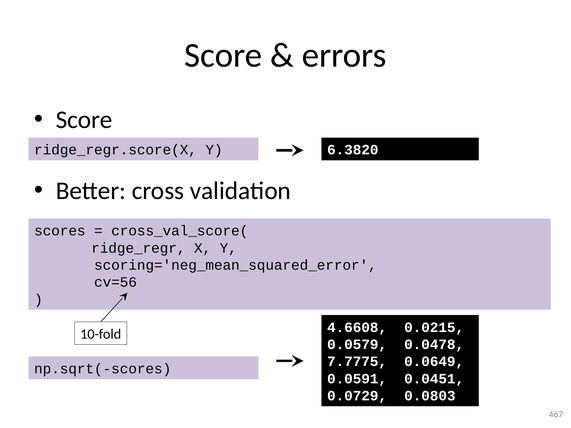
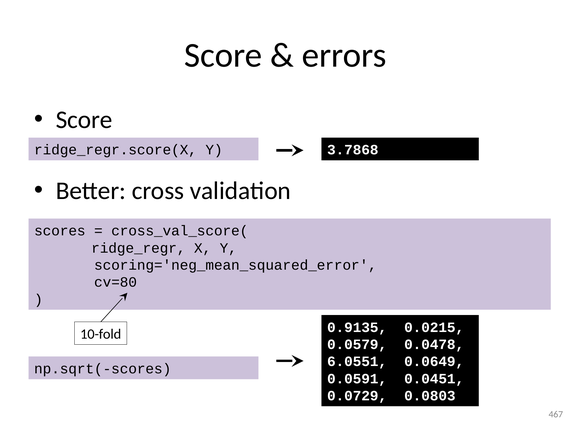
6.3820: 6.3820 -> 3.7868 (353, 150)
cv=56: cv=56 -> cv=80 (116, 282)
4.6608: 4.6608 -> 0.9135 (357, 328)
7.7775: 7.7775 -> 6.0551 (357, 362)
